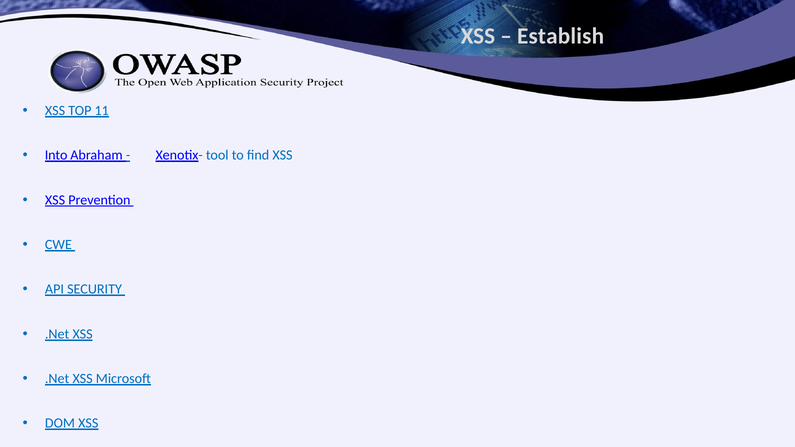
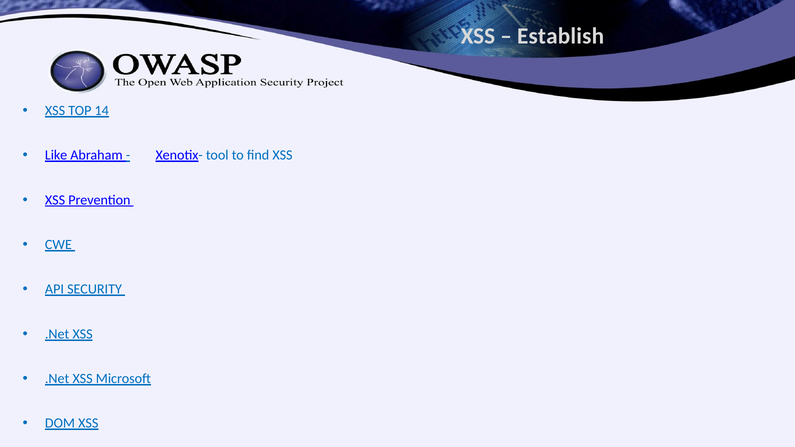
11: 11 -> 14 (102, 111)
Into: Into -> Like (56, 155)
